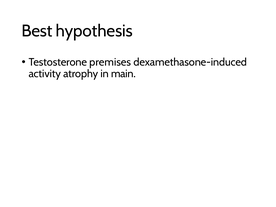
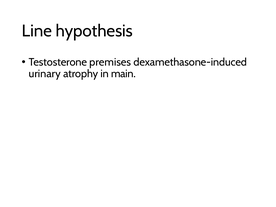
Best: Best -> Line (37, 31)
activity: activity -> urinary (45, 74)
